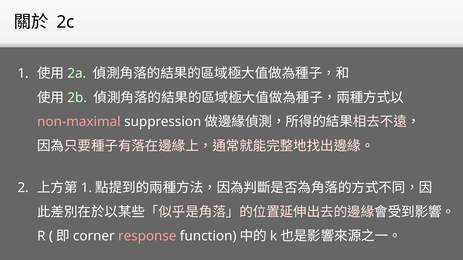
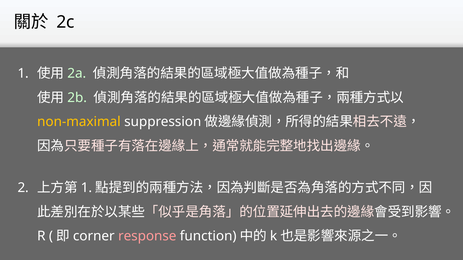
non-maximal colour: pink -> yellow (79, 122)
